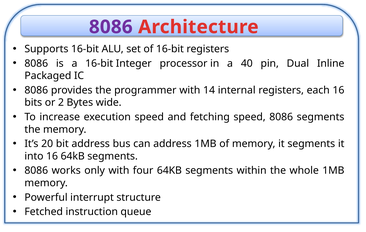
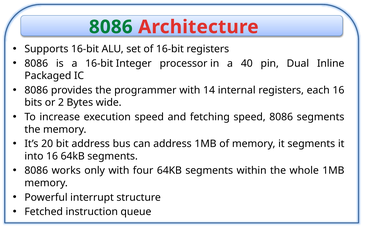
8086 colour: purple -> green (111, 27)
